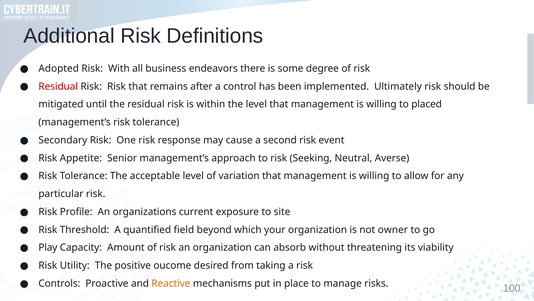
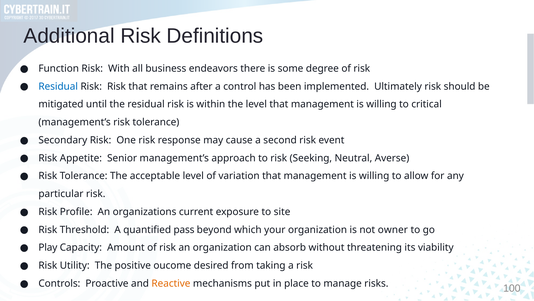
Adopted: Adopted -> Function (59, 68)
Residual colour: red -> blue (58, 86)
placed: placed -> critical (427, 104)
field: field -> pass (184, 229)
